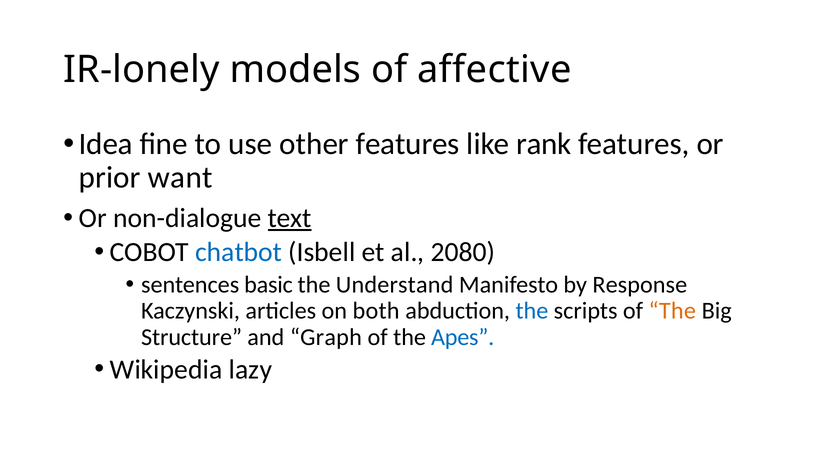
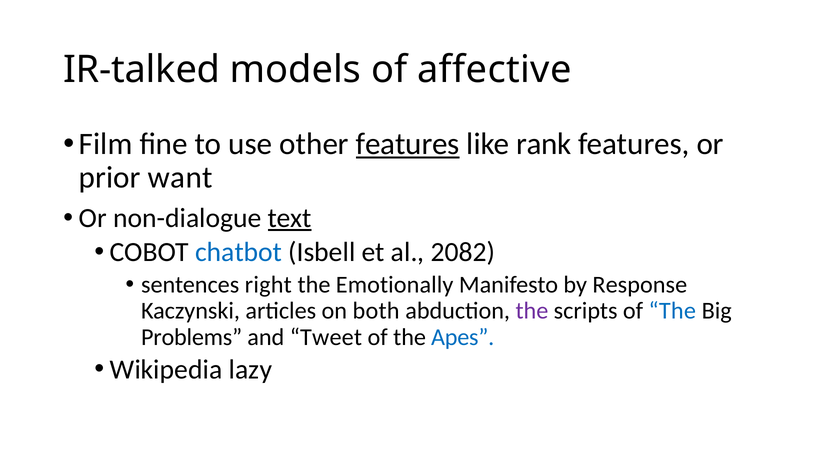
IR-lonely: IR-lonely -> IR-talked (142, 70)
Idea: Idea -> Film (106, 144)
features underline: none -> present (408, 144)
2080: 2080 -> 2082 (463, 252)
basic: basic -> right (268, 285)
Understand: Understand -> Emotionally (395, 285)
the colour: blue -> purple (532, 311)
The colour: orange -> blue (672, 311)
Structure: Structure -> Problems (192, 337)
Graph: Graph -> Tweet (326, 337)
